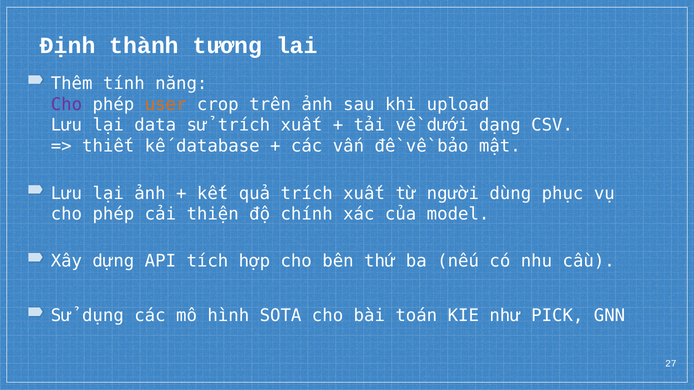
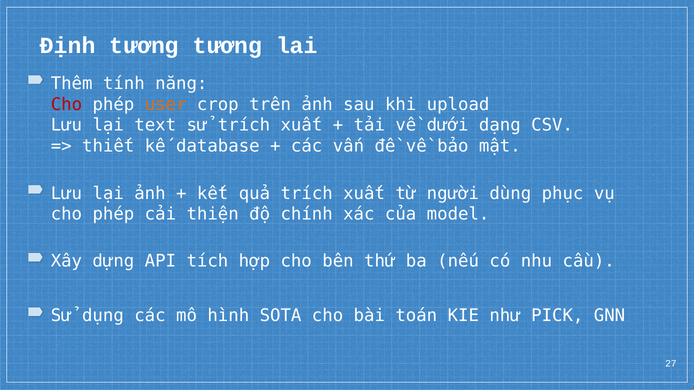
Định thành: thành -> tương (144, 46)
Cho colour: purple -> red (66, 104)
data: data -> text (155, 125)
